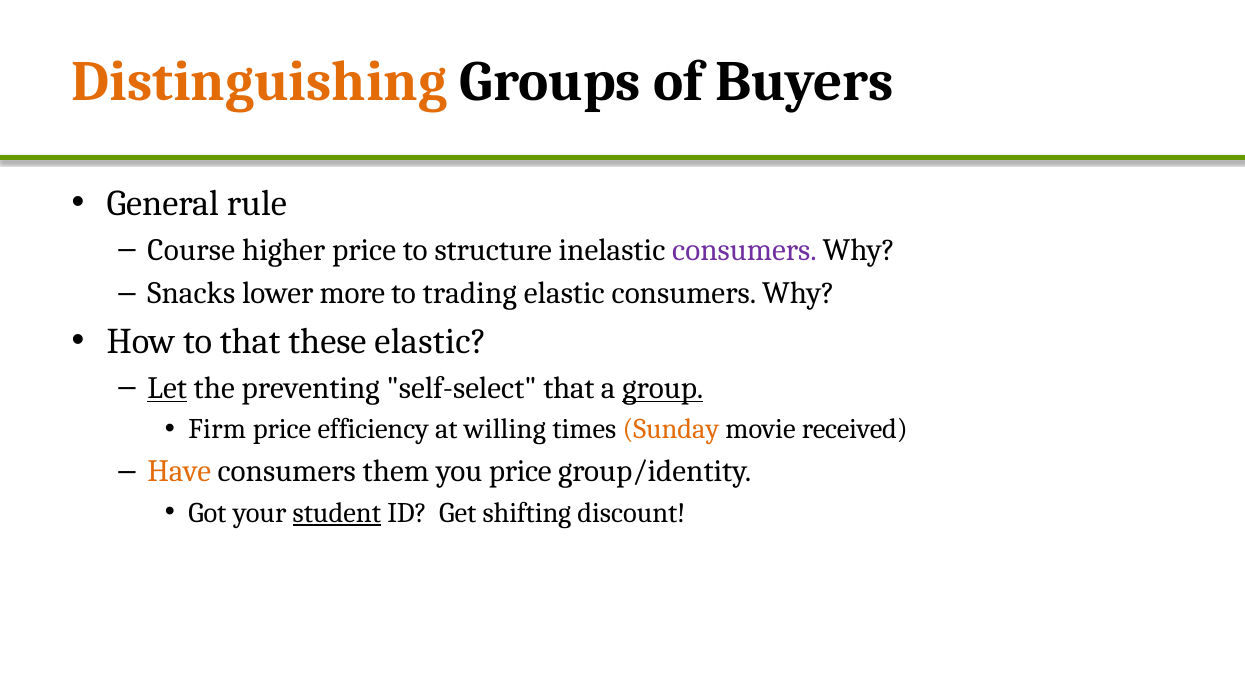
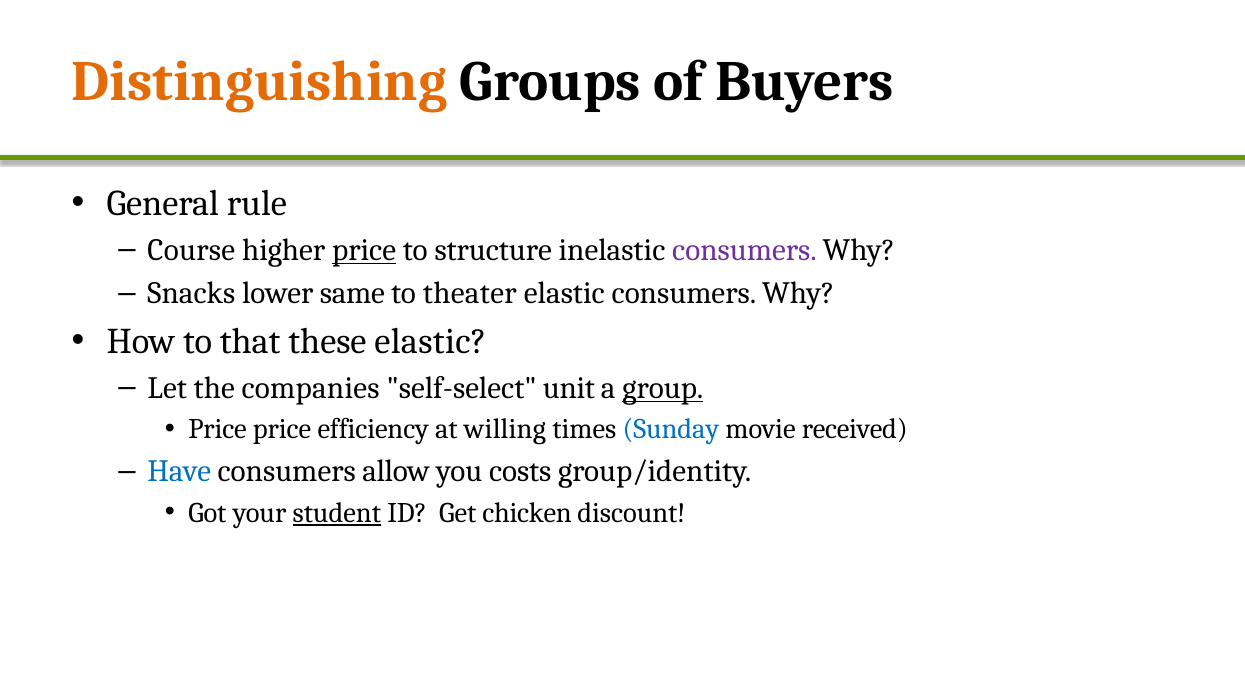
price underline: none -> present (364, 250)
more: more -> same (352, 294)
trading: trading -> theater (470, 294)
Let underline: present -> none (167, 388)
preventing: preventing -> companies (311, 388)
self-select that: that -> unit (569, 388)
Firm: Firm -> Price (218, 430)
Sunday colour: orange -> blue (671, 430)
Have colour: orange -> blue (179, 472)
them: them -> allow (396, 472)
you price: price -> costs (520, 472)
shifting: shifting -> chicken (527, 513)
